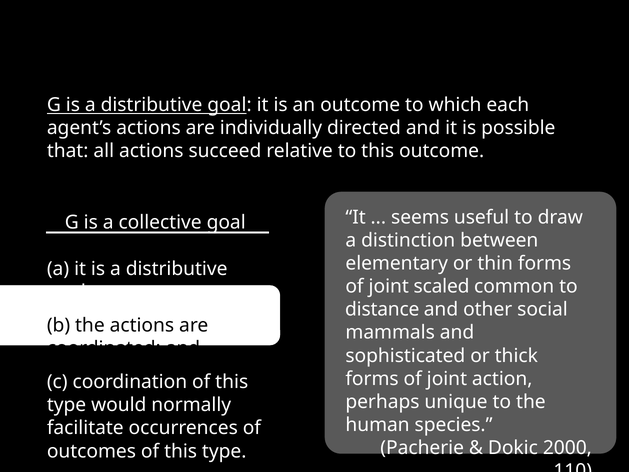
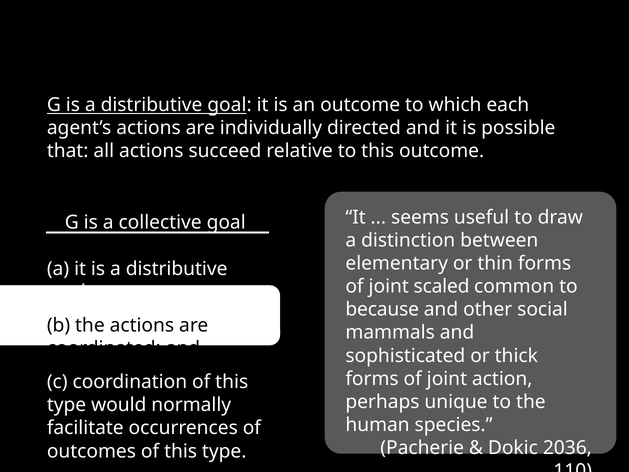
distance: distance -> because (382, 309)
2000: 2000 -> 2036 (567, 448)
